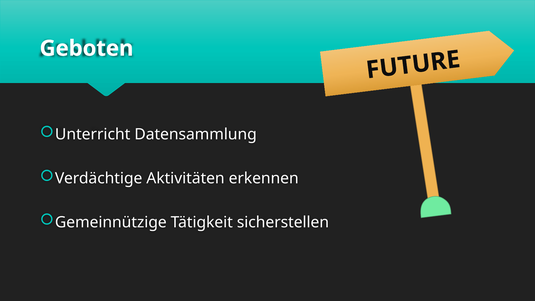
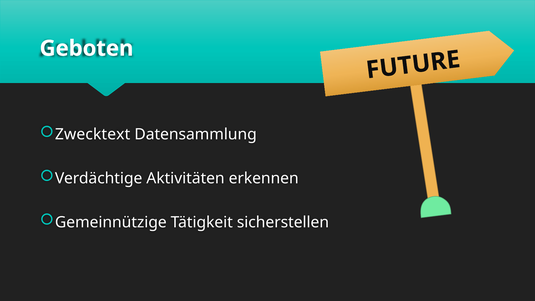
Unterricht: Unterricht -> Zwecktext (93, 134)
